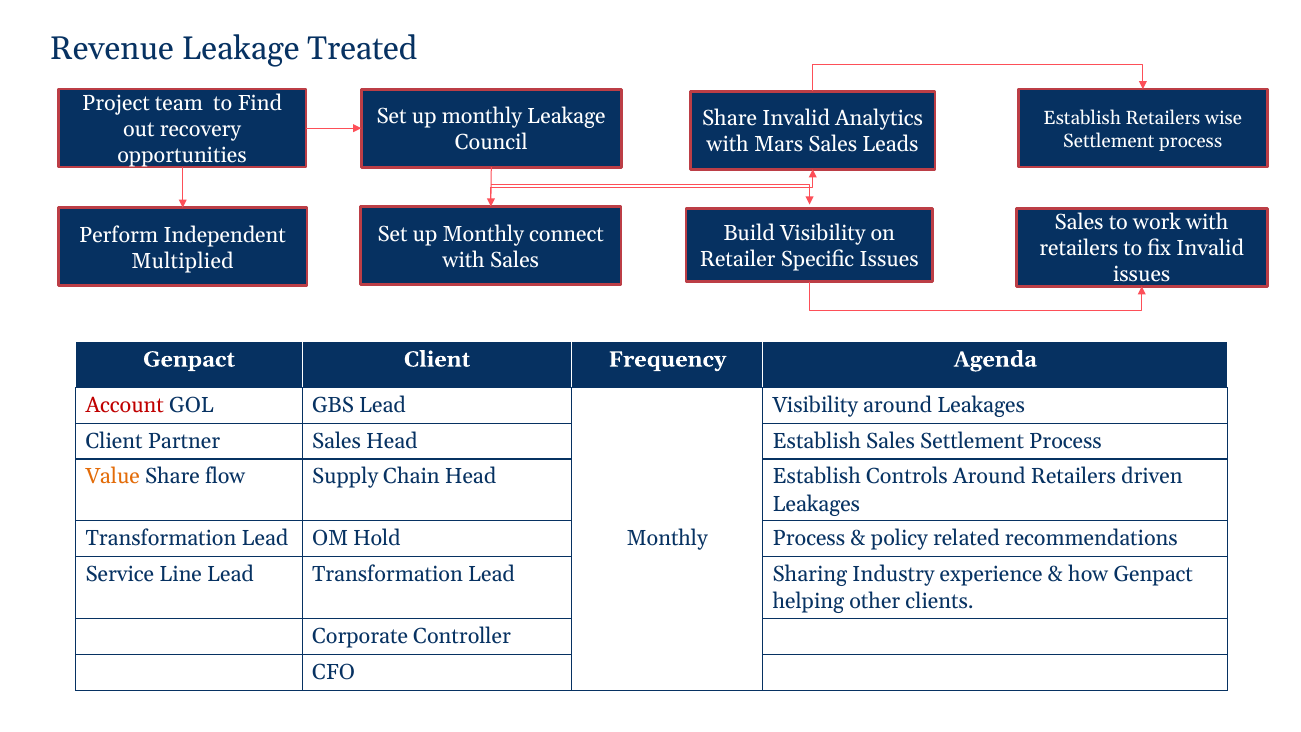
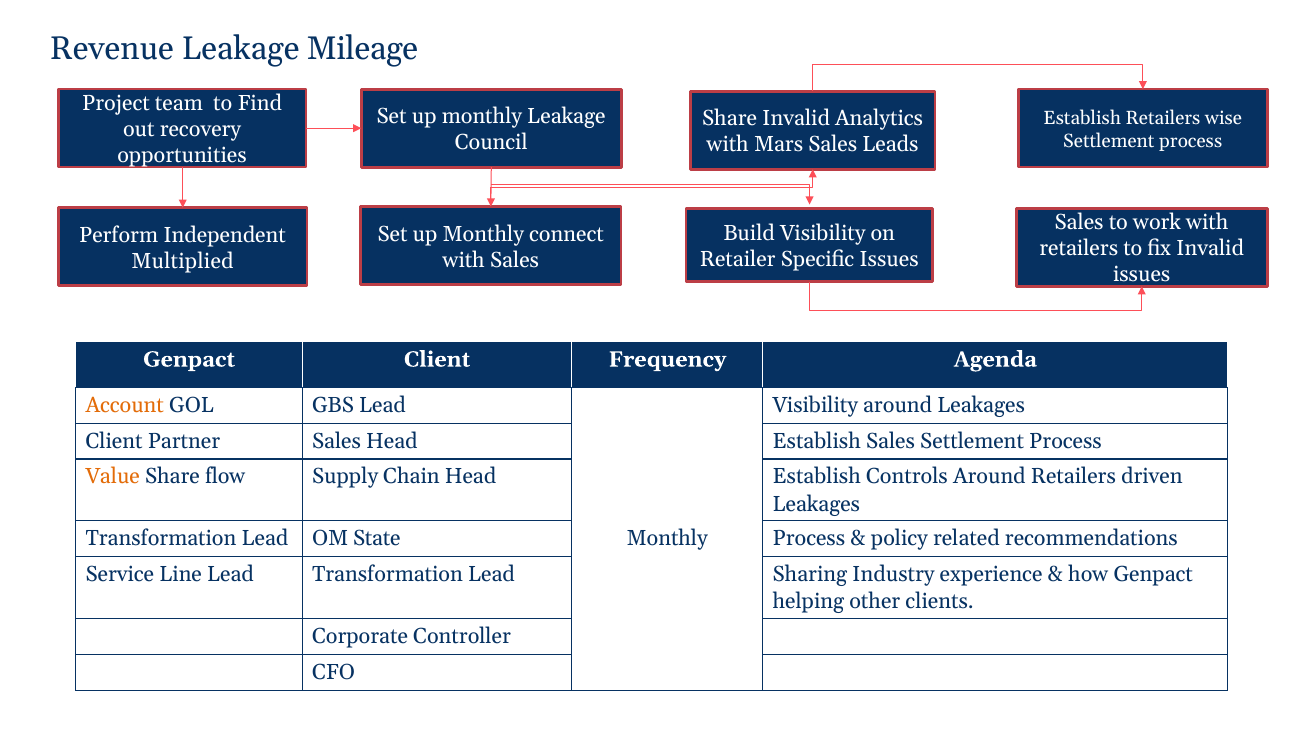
Treated: Treated -> Mileage (362, 49)
Account colour: red -> orange (125, 405)
Hold: Hold -> State (377, 538)
